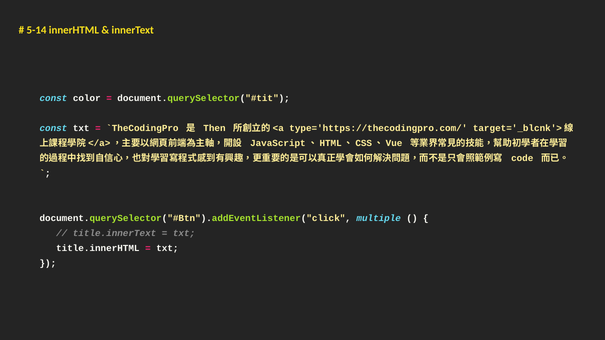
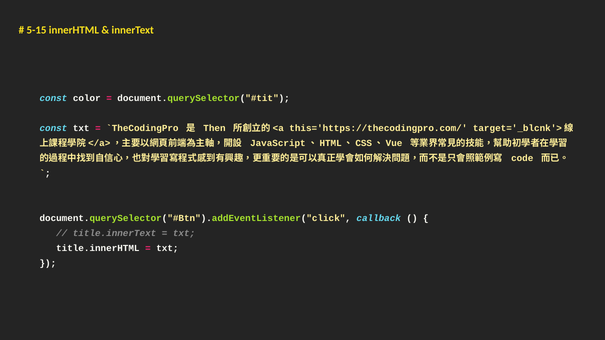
5-14: 5-14 -> 5-15 (36, 30)
type='https://thecodingpro.com/: type='https://thecodingpro.com/ -> this='https://thecodingpro.com/ (378, 128)
multiple: multiple -> callback (379, 218)
